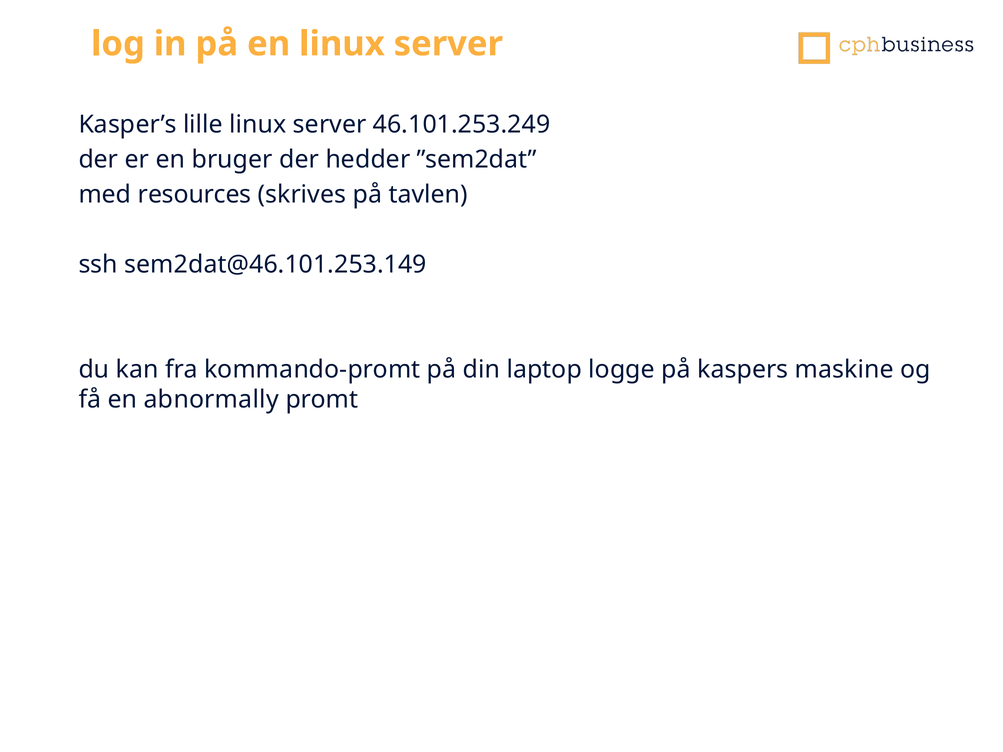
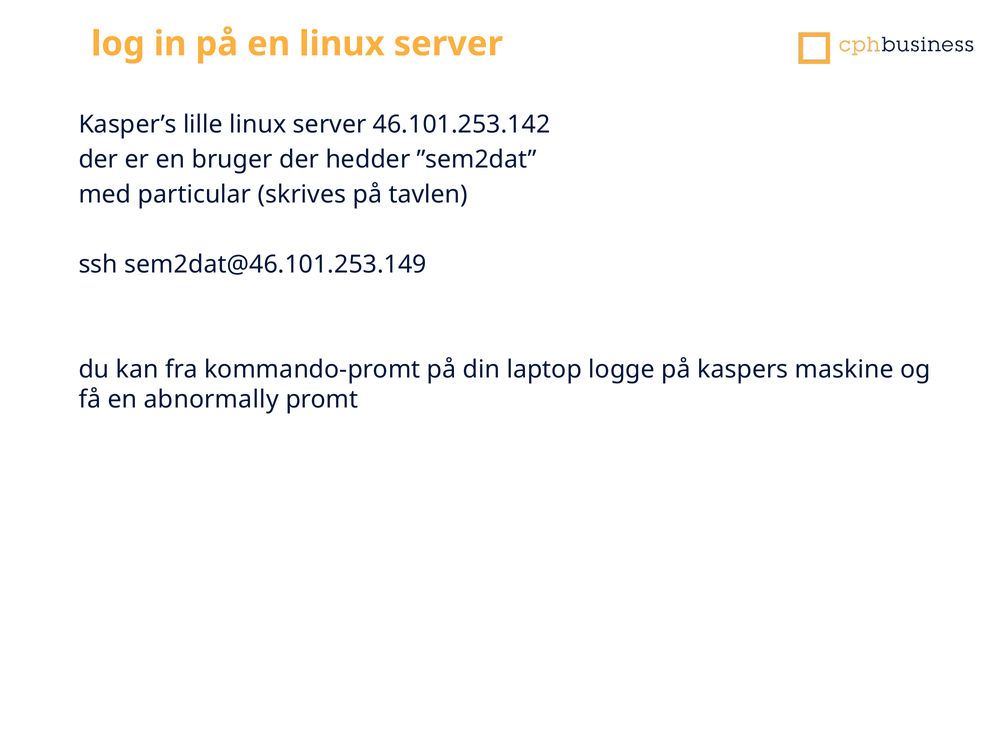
46.101.253.249: 46.101.253.249 -> 46.101.253.142 (462, 124)
resources: resources -> particular (195, 195)
